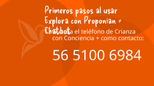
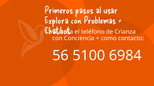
Proponían: Proponían -> Problemas (100, 21)
